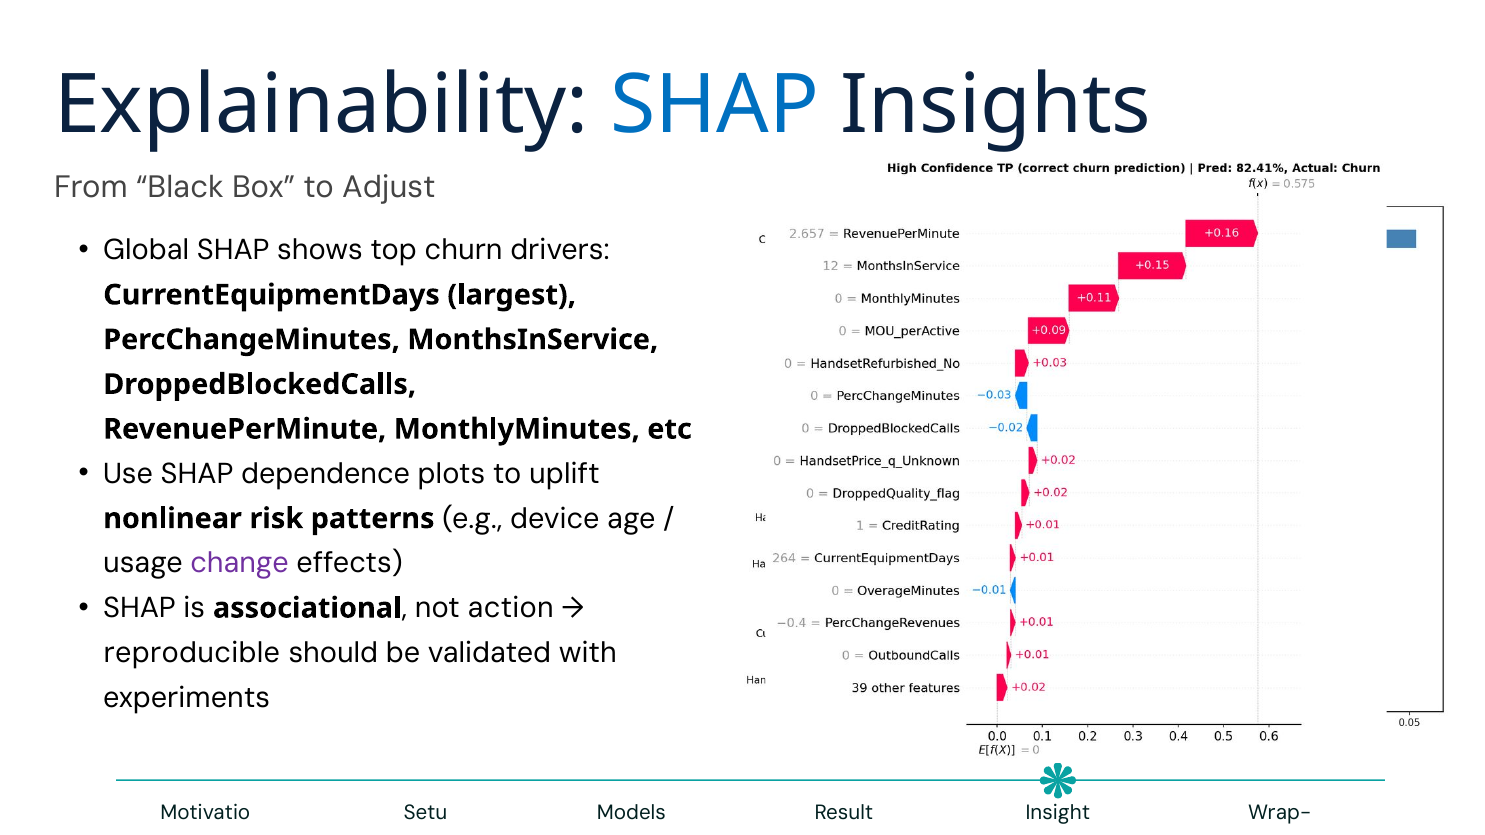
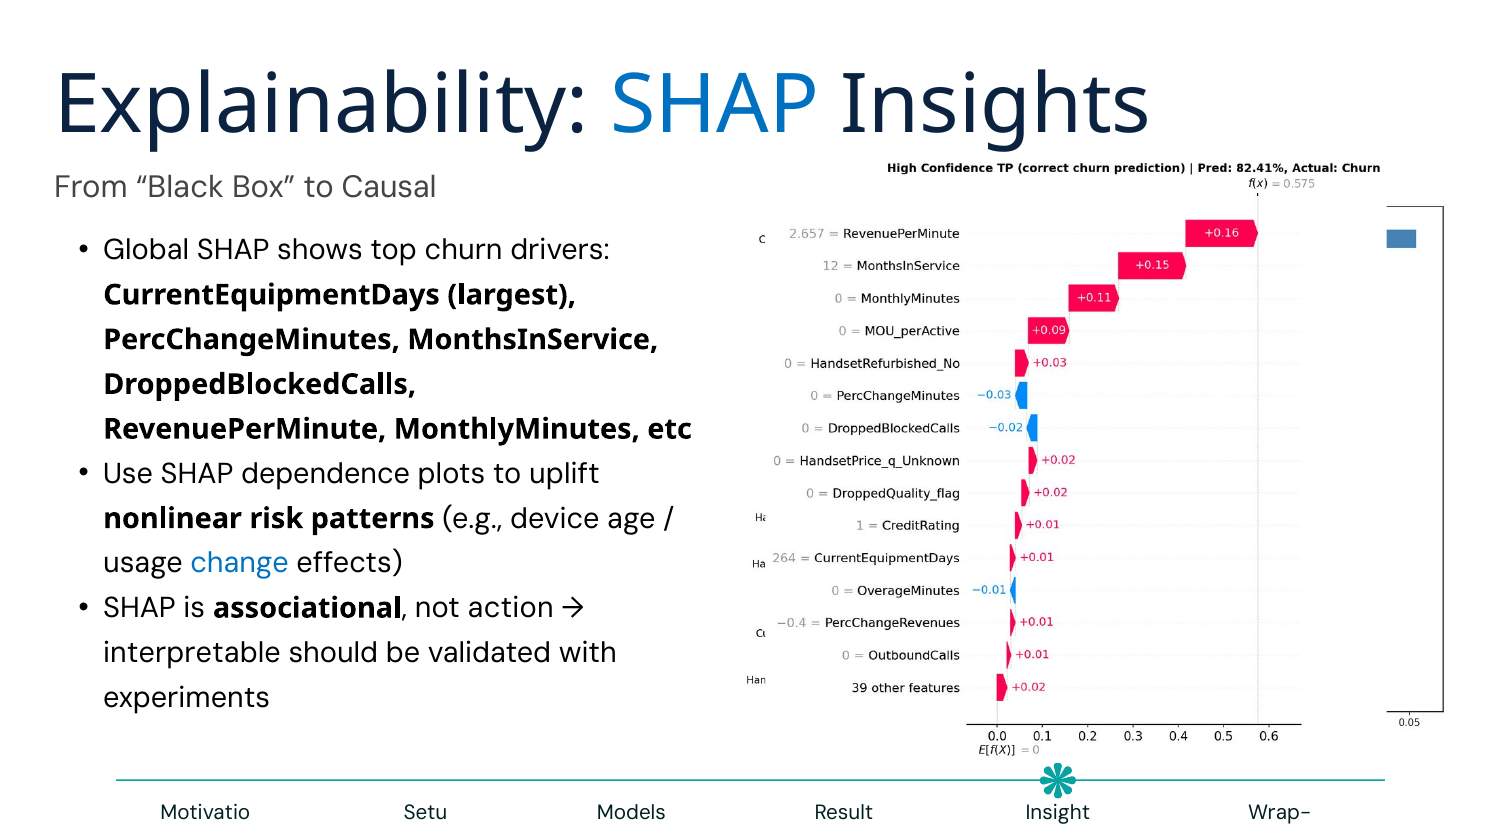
Adjust: Adjust -> Causal (389, 187)
change colour: purple -> blue (240, 564)
reproducible: reproducible -> interpretable (192, 653)
